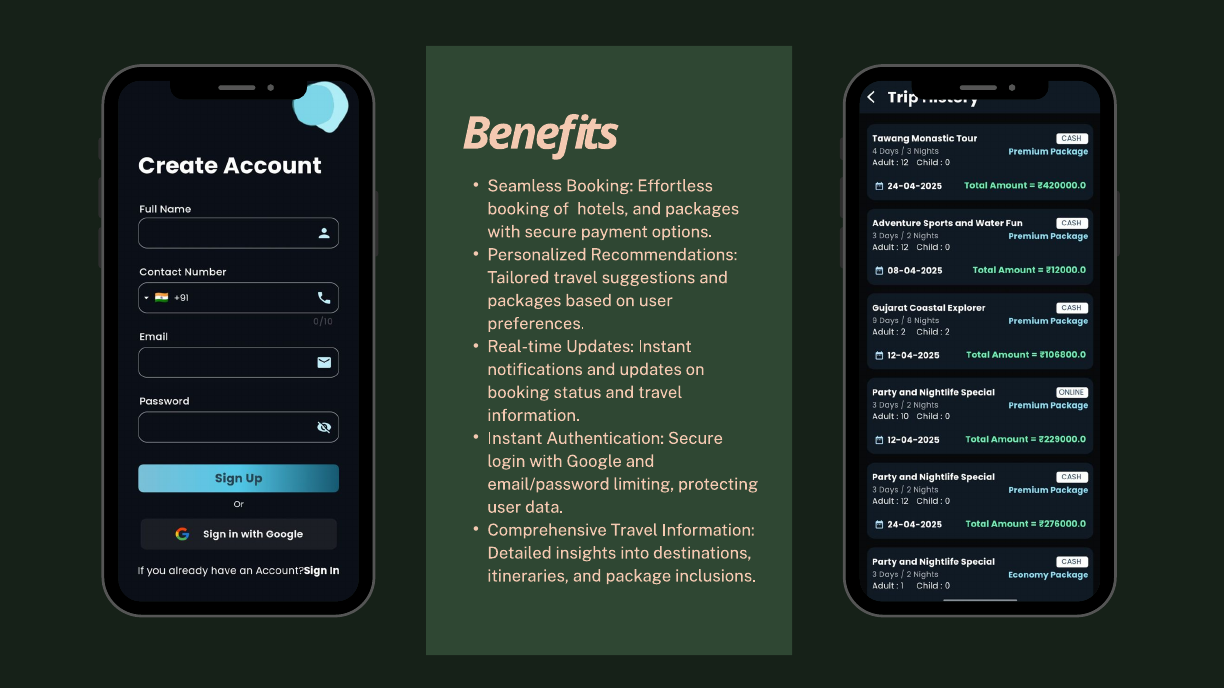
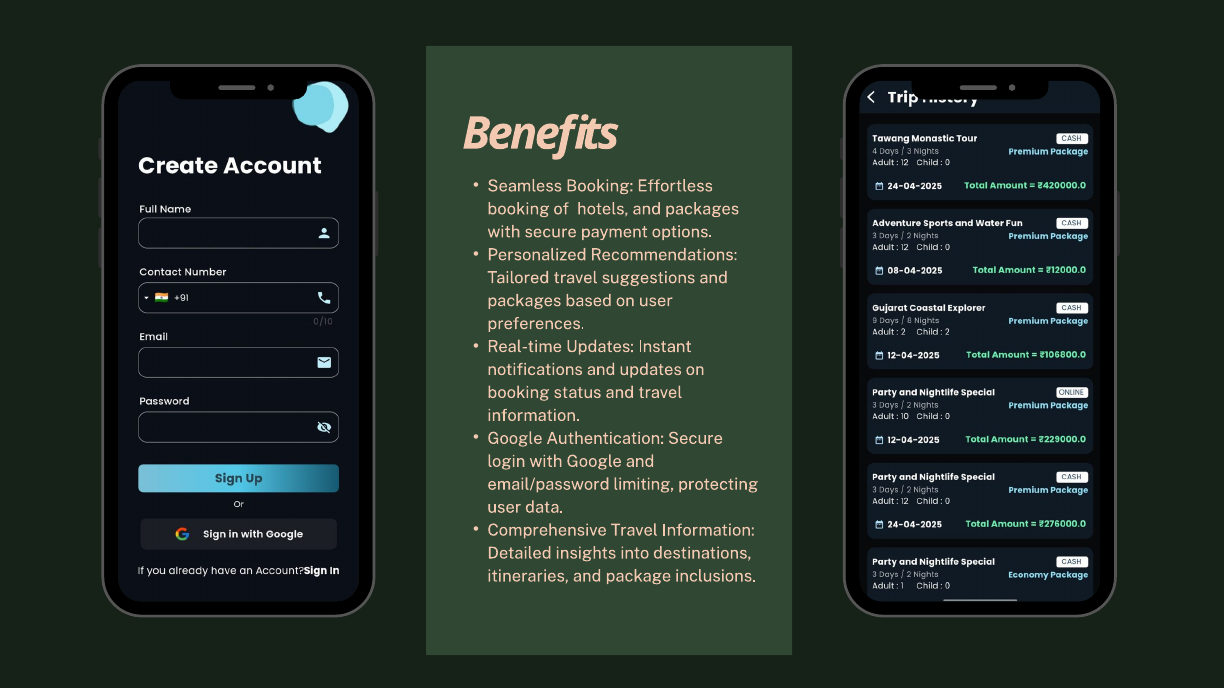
Instant: Instant -> Google (515, 439)
